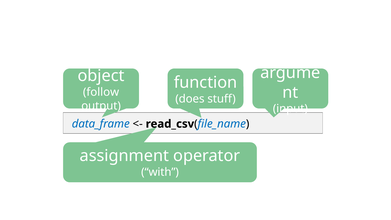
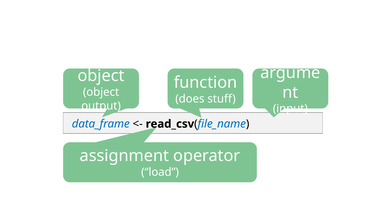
follow: follow -> object (101, 92)
with: with -> load (160, 172)
